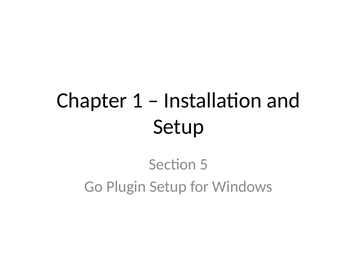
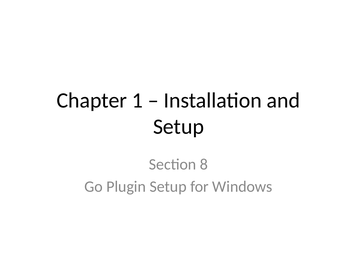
5: 5 -> 8 (204, 164)
